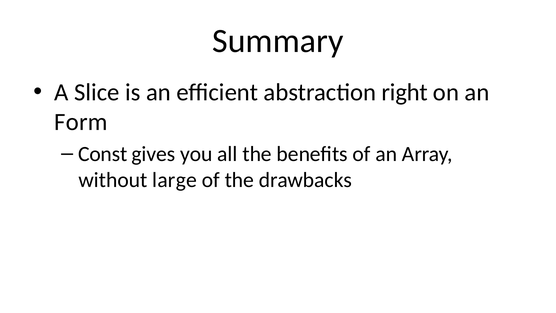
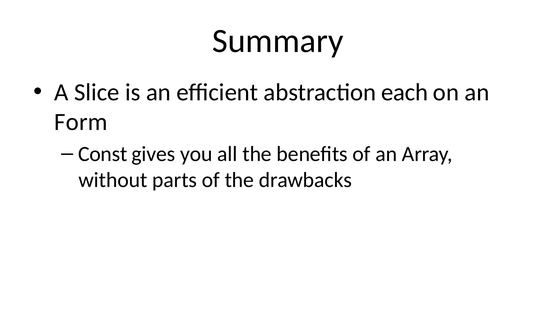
right: right -> each (405, 92)
large: large -> parts (175, 180)
